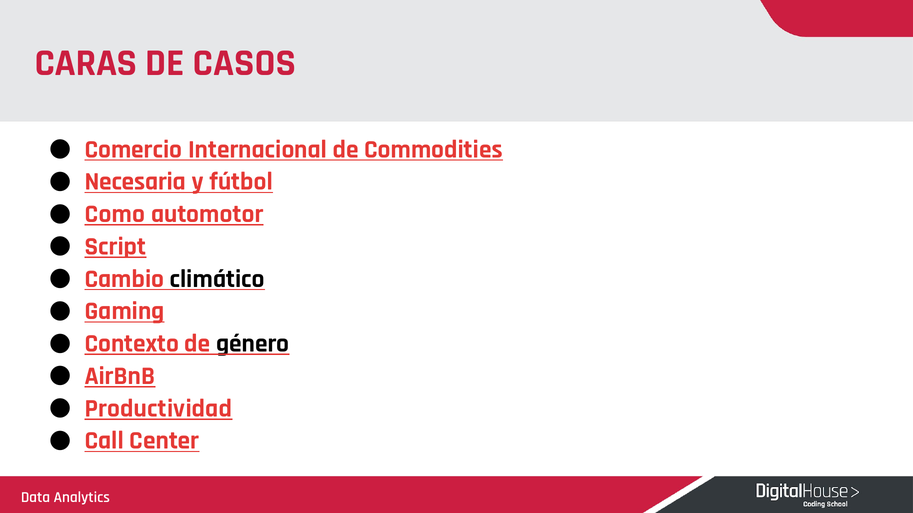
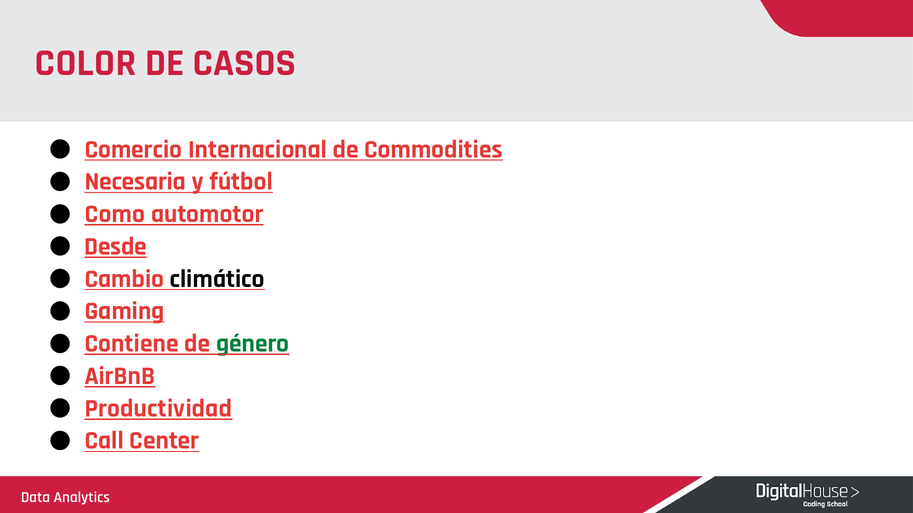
CARAS: CARAS -> COLOR (86, 63)
Script: Script -> Desde (116, 247)
Contexto: Contexto -> Contiene (132, 344)
género colour: black -> green (253, 344)
